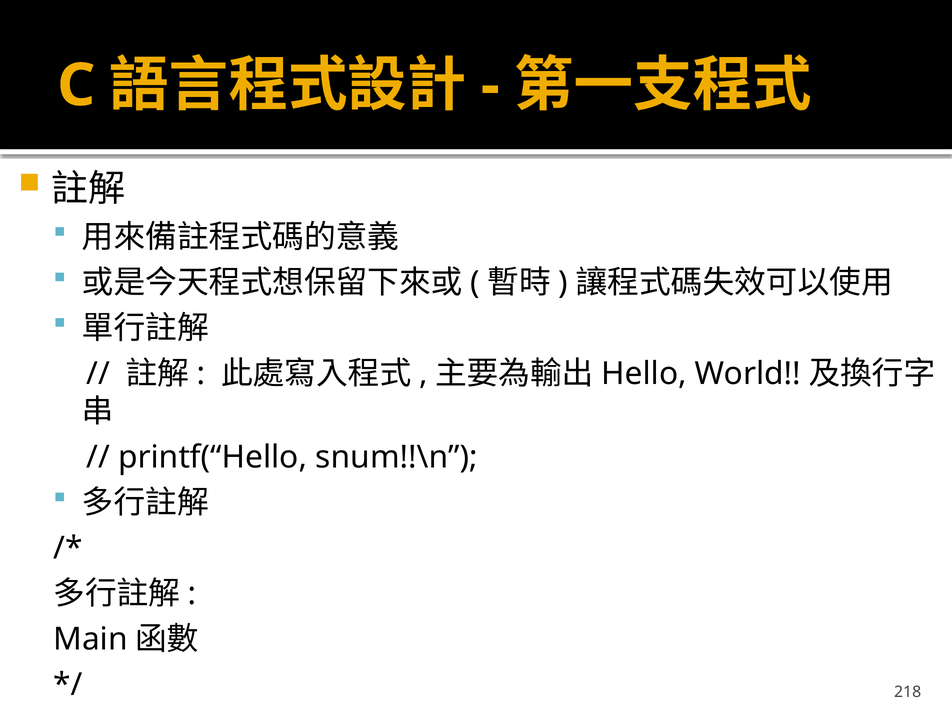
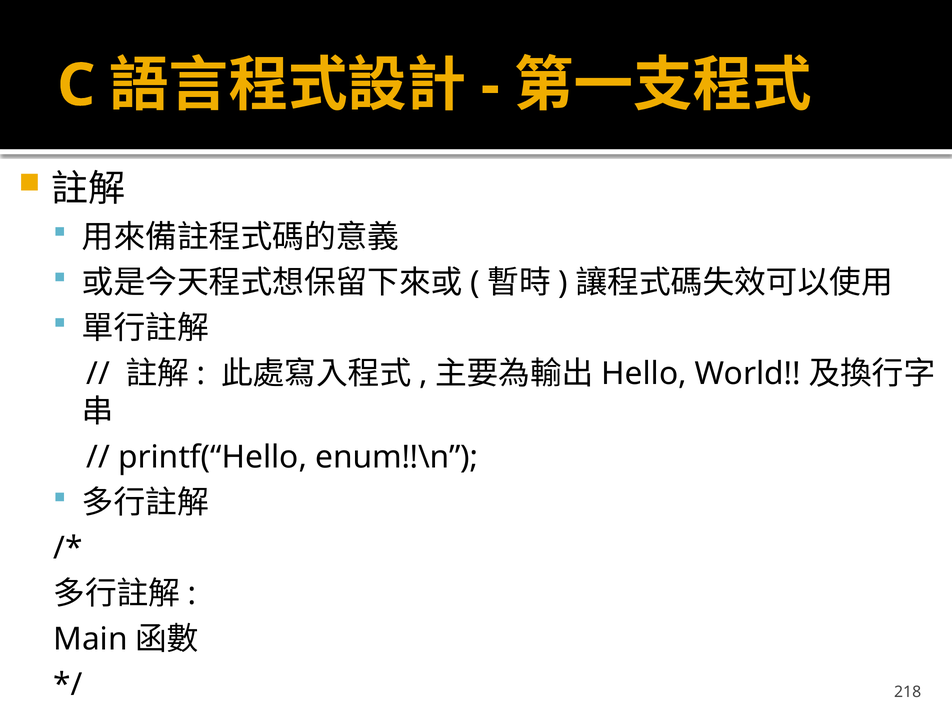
snum!!\n: snum!!\n -> enum!!\n (397, 457)
